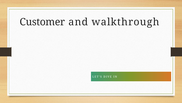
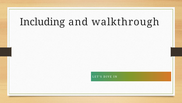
Customer: Customer -> Including (42, 22)
